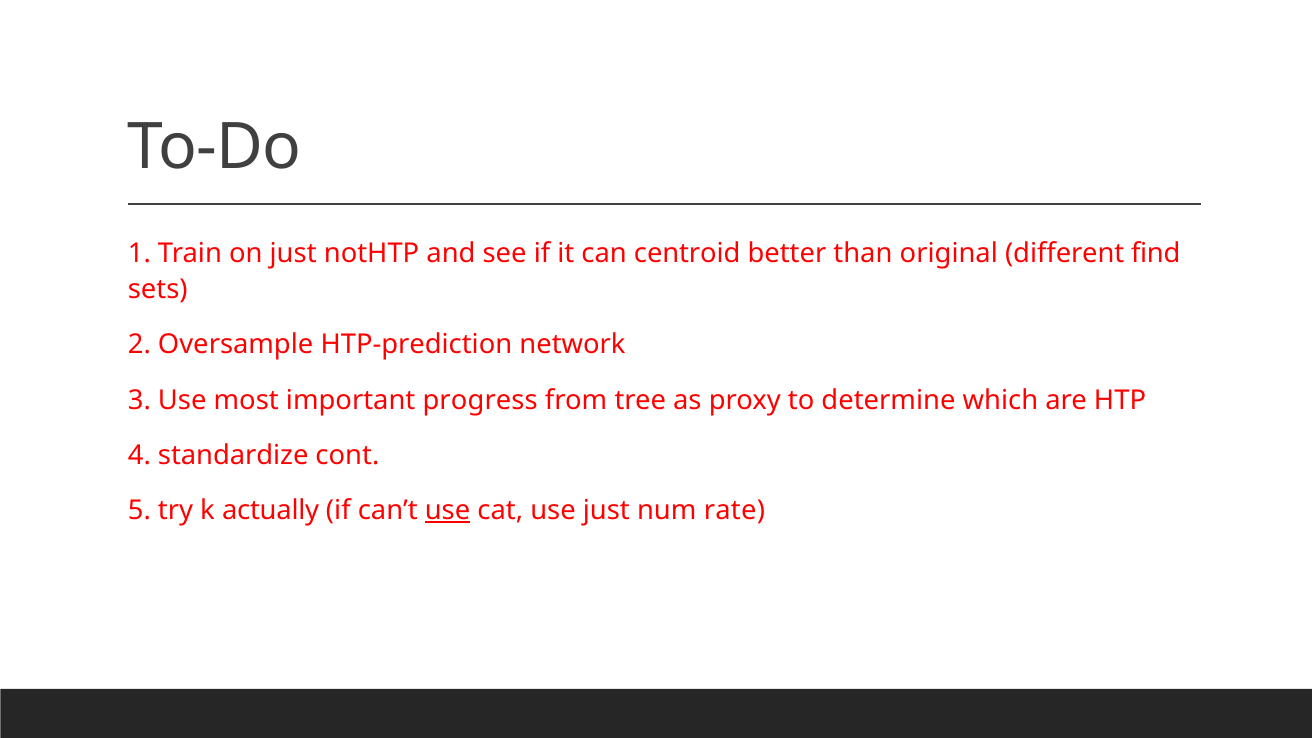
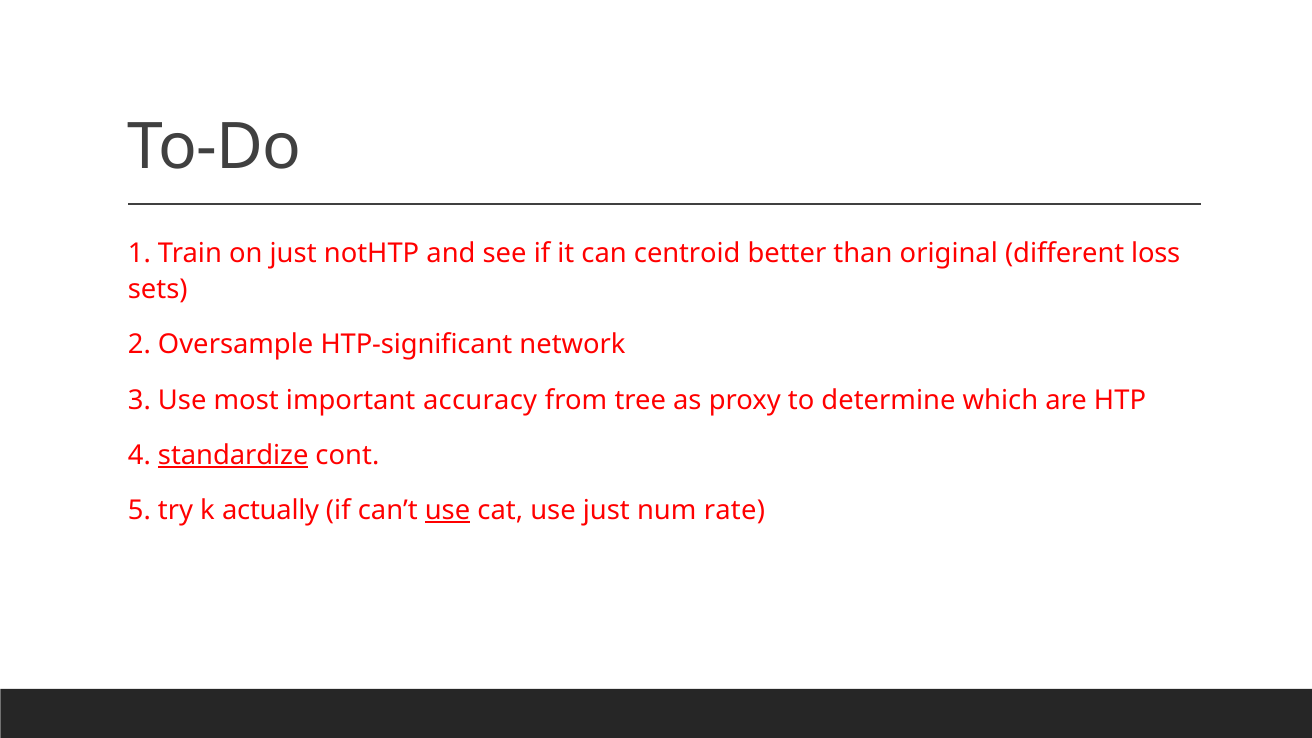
find: find -> loss (1156, 253)
HTP-prediction: HTP-prediction -> HTP-significant (416, 345)
progress: progress -> accuracy (480, 400)
standardize underline: none -> present (233, 455)
